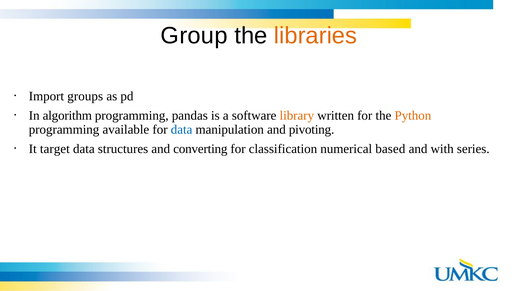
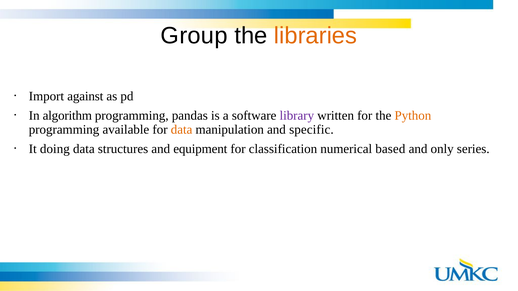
groups: groups -> against (85, 96)
library colour: orange -> purple (297, 116)
data colour: blue -> orange (182, 130)
pivoting: pivoting -> specific (311, 130)
target: target -> doing (55, 149)
converting: converting -> equipment (200, 149)
with: with -> only (442, 149)
